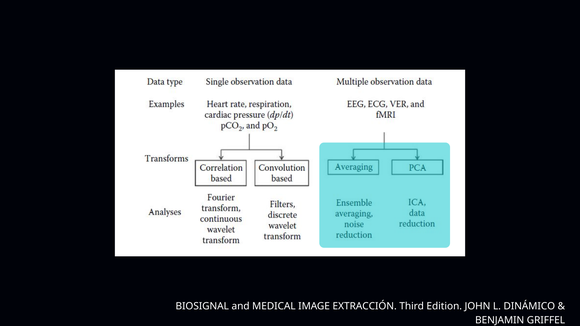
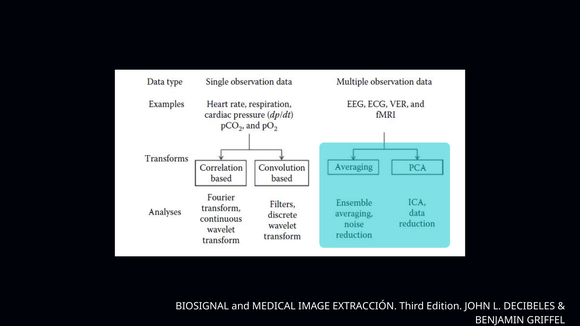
DINÁMICO: DINÁMICO -> DECIBELES (529, 306)
